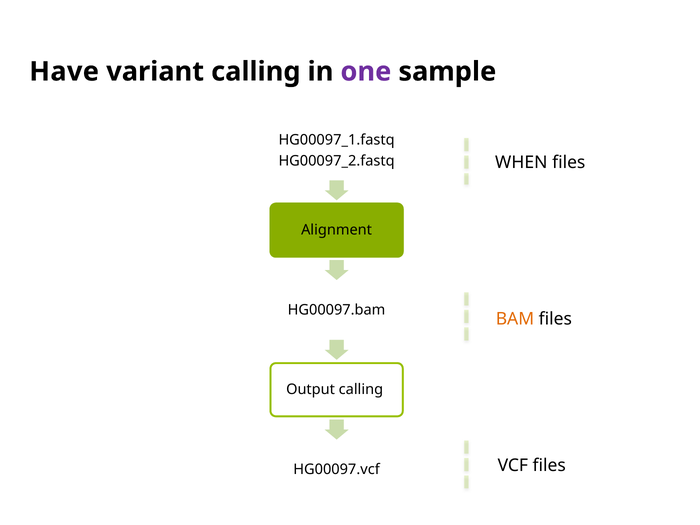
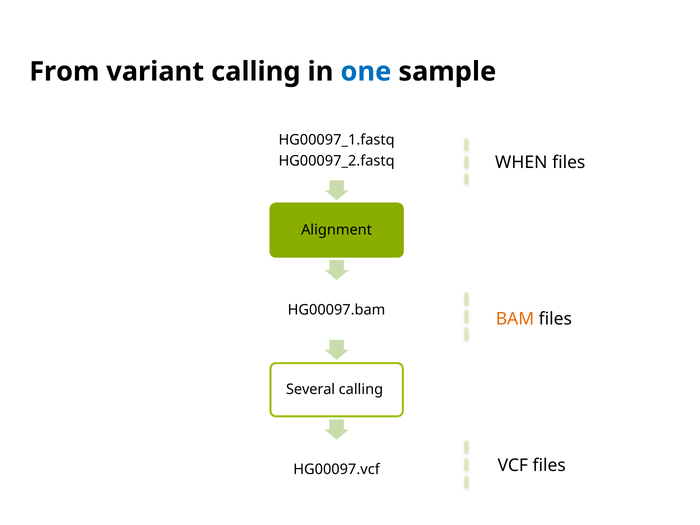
Have: Have -> From (64, 72)
one colour: purple -> blue (366, 72)
Output: Output -> Several (311, 390)
